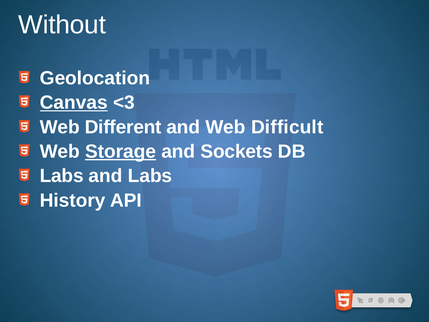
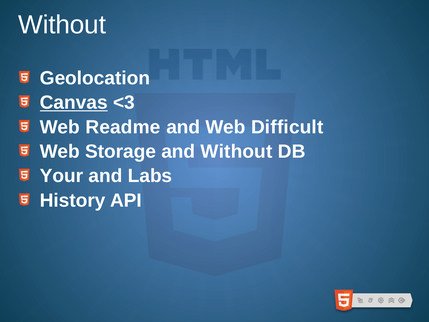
Different: Different -> Readme (123, 127)
Storage underline: present -> none (121, 151)
and Sockets: Sockets -> Without (236, 151)
Labs: Labs -> Your (62, 176)
